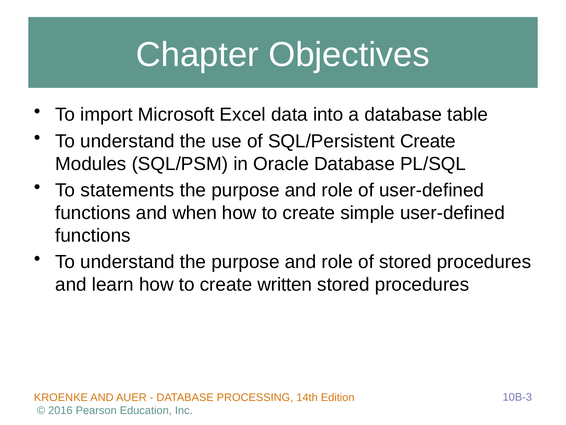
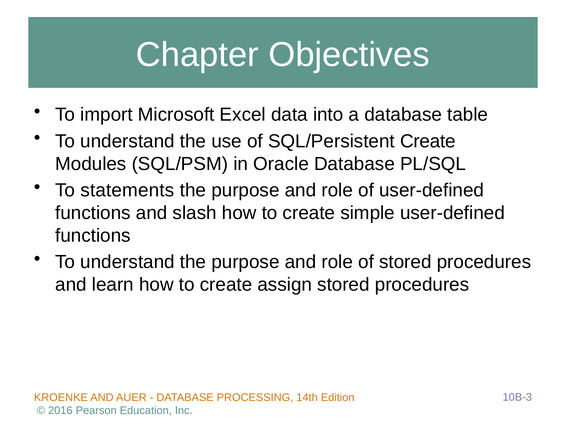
when: when -> slash (195, 213)
written: written -> assign (285, 284)
